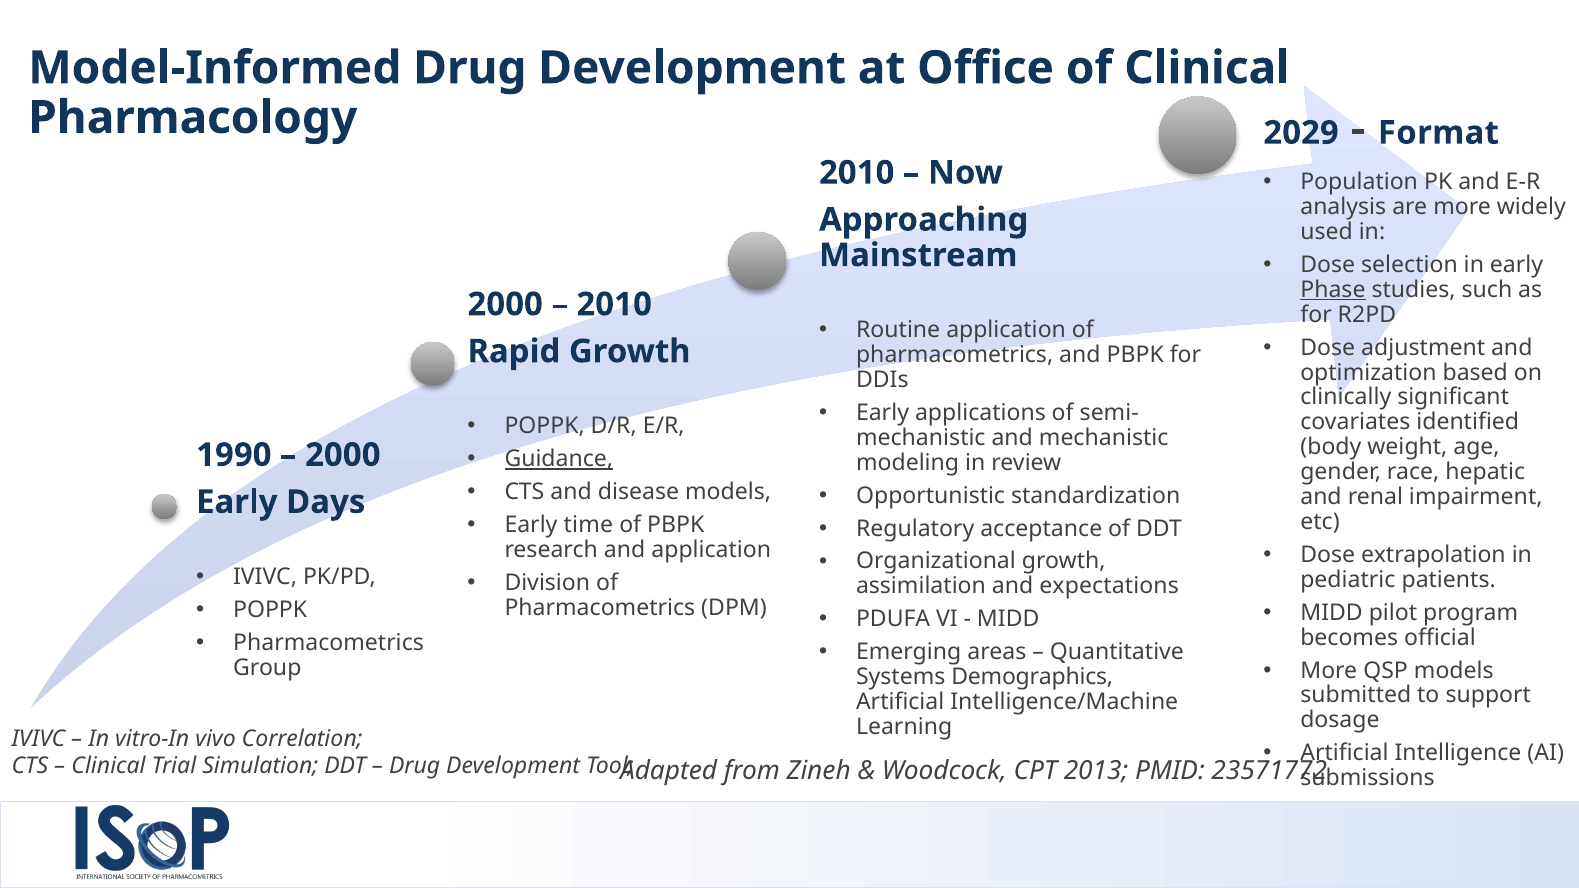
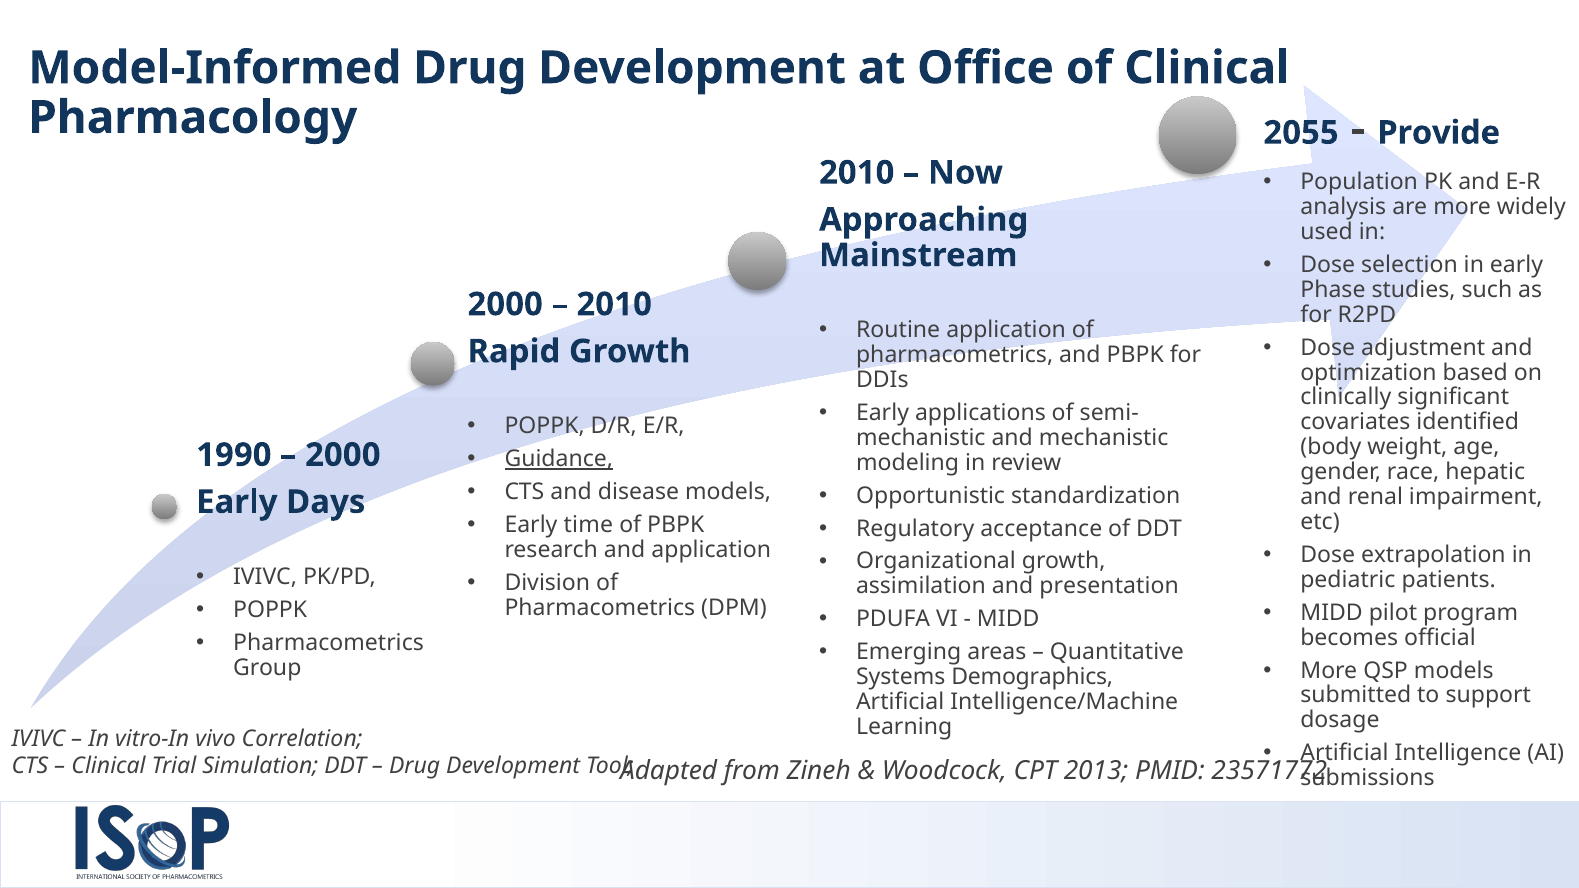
2029: 2029 -> 2055 (1301, 133)
Format: Format -> Provide (1439, 133)
Phase underline: present -> none (1333, 290)
expectations: expectations -> presentation (1109, 586)
